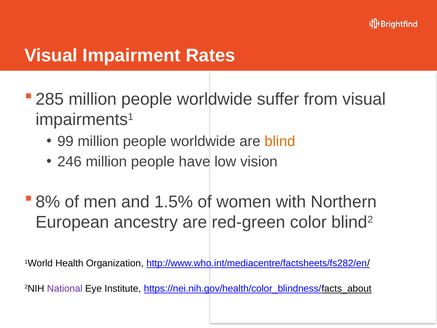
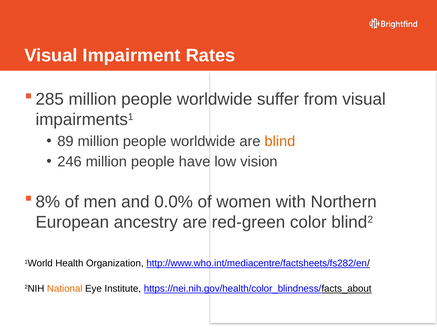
99: 99 -> 89 (65, 141)
1.5%: 1.5% -> 0.0% (174, 202)
National colour: purple -> orange (65, 288)
